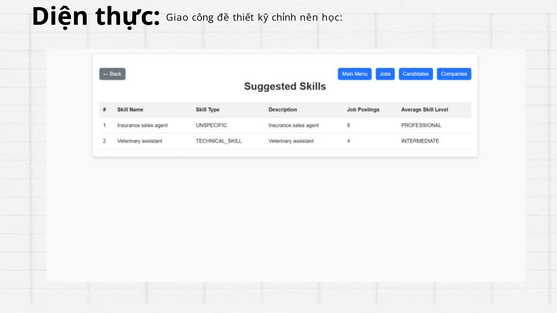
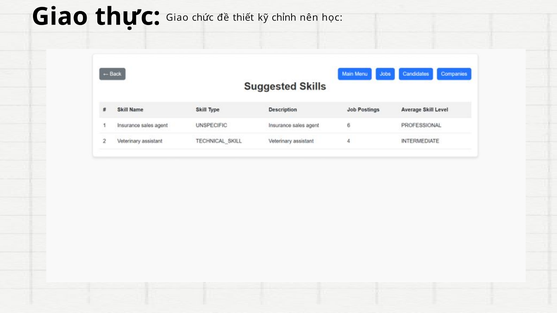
Diện: Diện -> Giao (60, 17)
công: công -> chức (203, 18)
